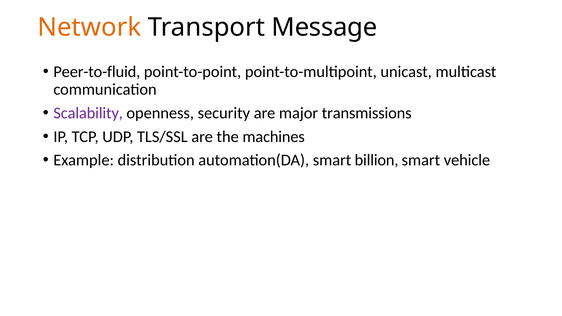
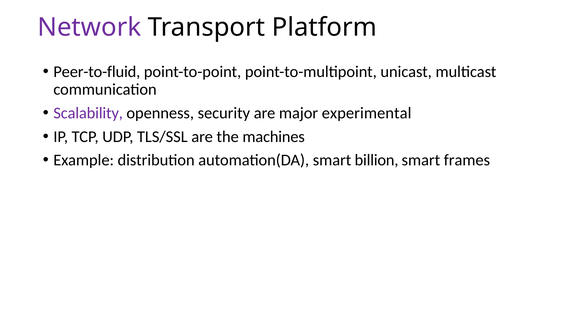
Network colour: orange -> purple (89, 27)
Message: Message -> Platform (324, 27)
transmissions: transmissions -> experimental (367, 113)
vehicle: vehicle -> frames (467, 160)
